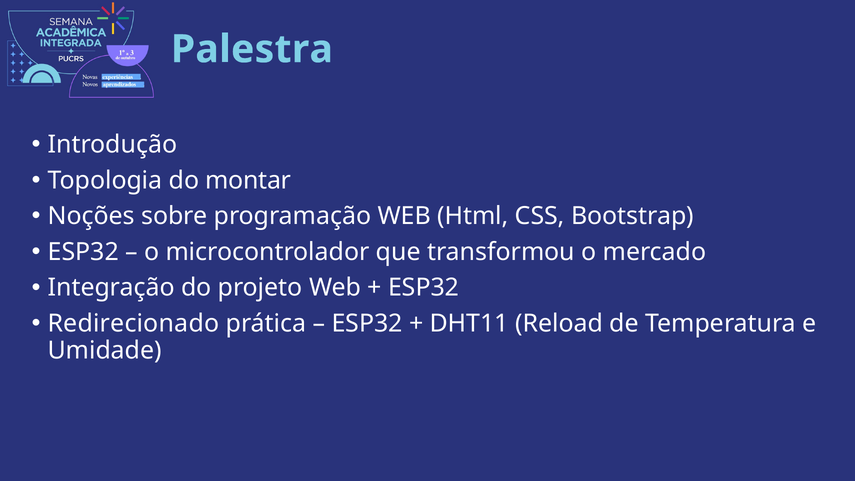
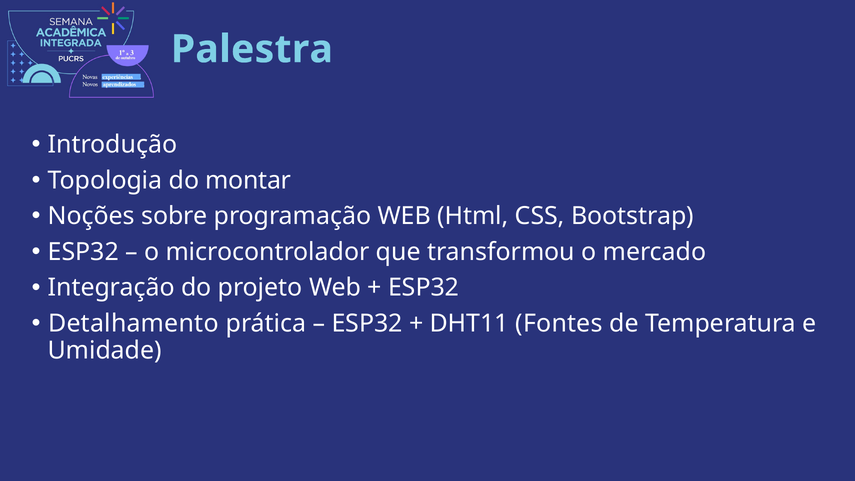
Redirecionado: Redirecionado -> Detalhamento (133, 323)
Reload: Reload -> Fontes (559, 323)
